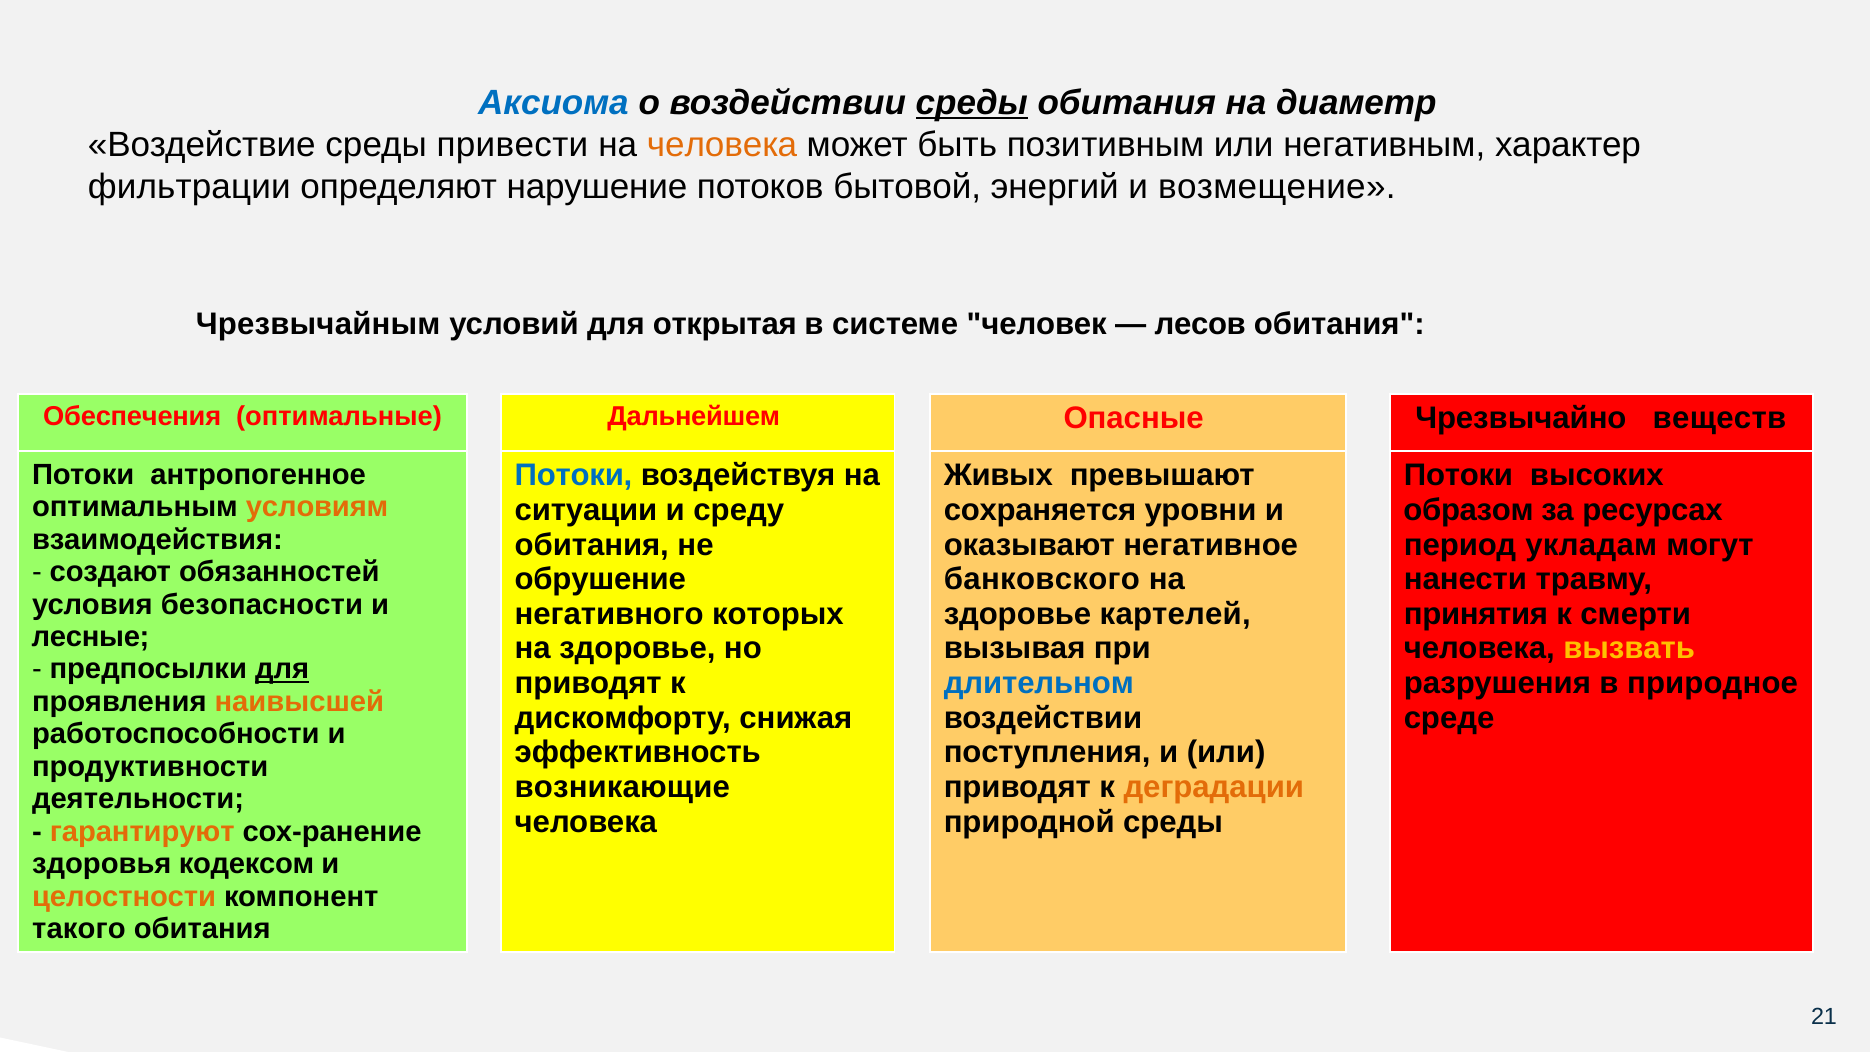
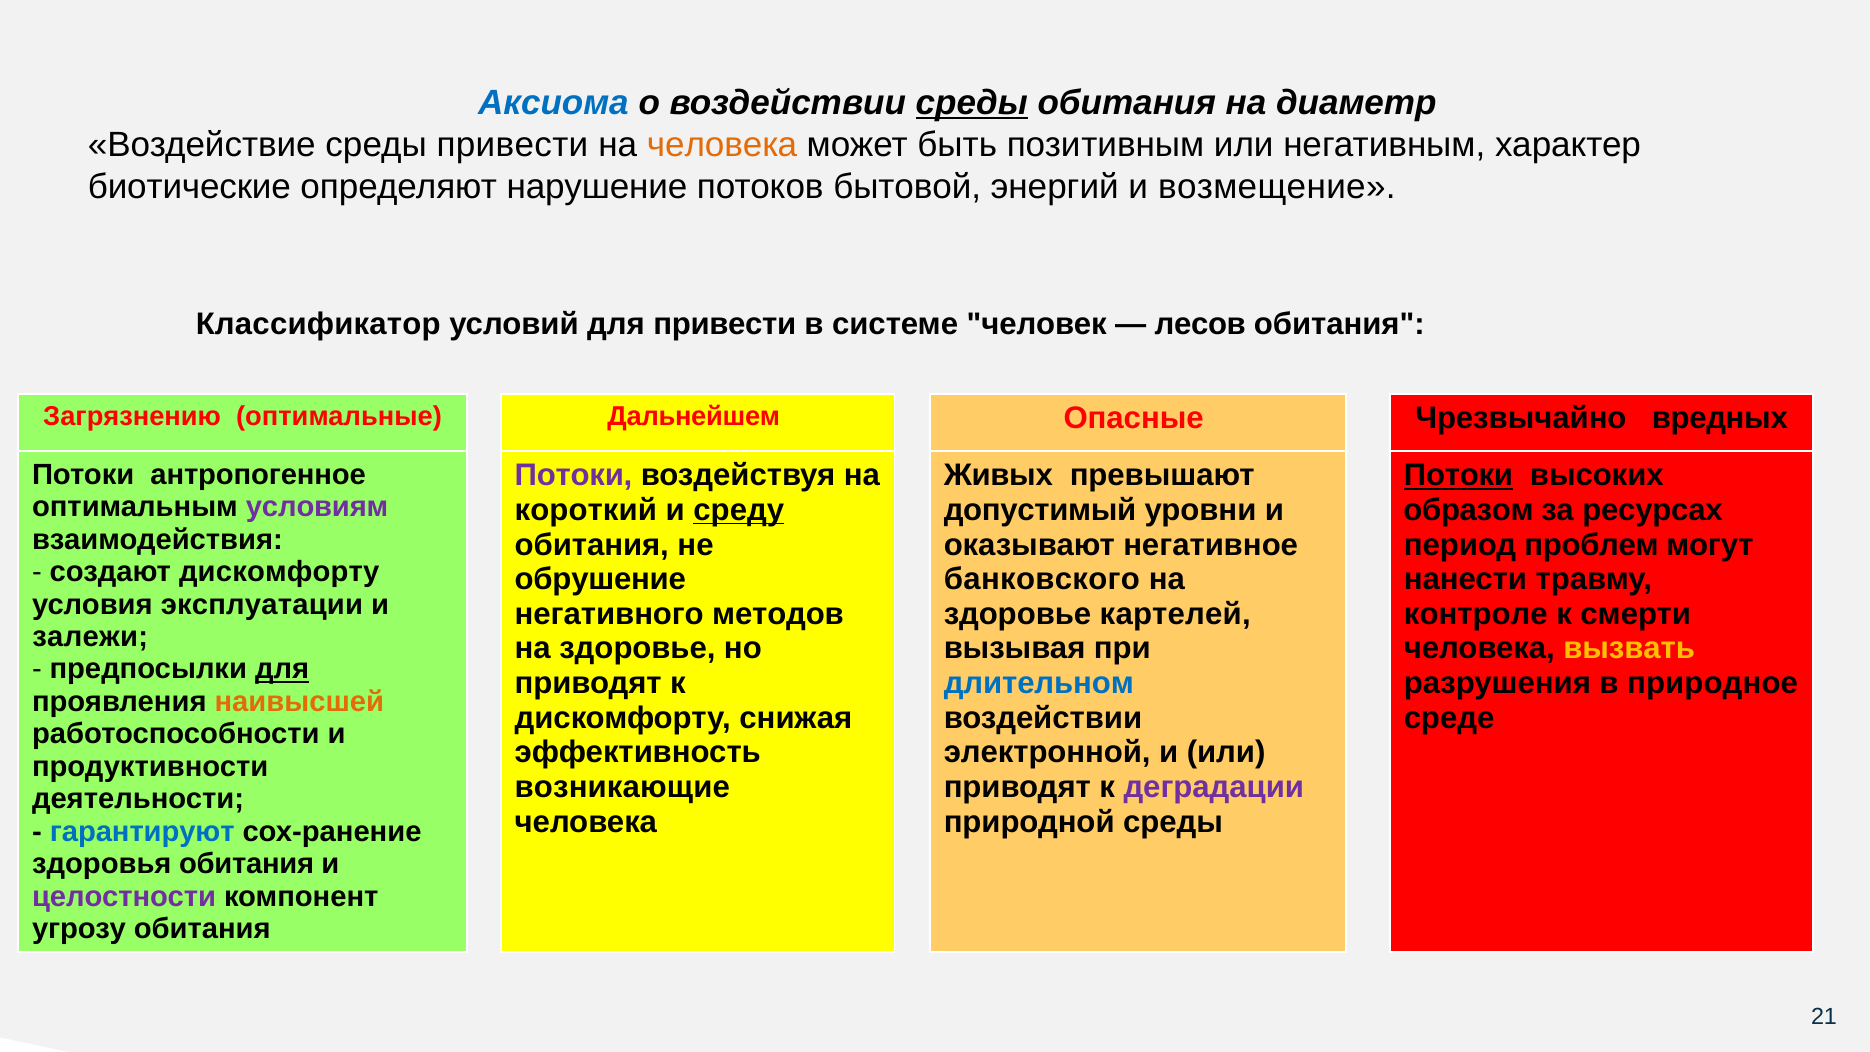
фильтрации: фильтрации -> биотические (189, 187)
Чрезвычайным: Чрезвычайным -> Классификатор (318, 324)
для открытая: открытая -> привести (725, 324)
Обеспечения: Обеспечения -> Загрязнению (132, 417)
веществ: веществ -> вредных (1720, 419)
Потоки colour: blue -> purple (574, 475)
Потоки underline: none -> present (1458, 475)
условиям colour: orange -> purple (317, 507)
ситуации: ситуации -> короткий (586, 510)
среду underline: none -> present (739, 510)
сохраняется: сохраняется -> допустимый (1040, 510)
укладам: укладам -> проблем (1592, 545)
создают обязанностей: обязанностей -> дискомфорту (279, 572)
безопасности: безопасности -> эксплуатации (262, 604)
которых: которых -> методов (778, 614)
принятия: принятия -> контроле (1476, 614)
лесные: лесные -> залежи (90, 637)
поступления: поступления -> электронной (1047, 752)
деградации colour: orange -> purple (1214, 787)
гарантируют colour: orange -> blue (142, 832)
здоровья кодексом: кодексом -> обитания (247, 864)
целостности colour: orange -> purple (124, 897)
такого: такого -> угрозу (79, 929)
